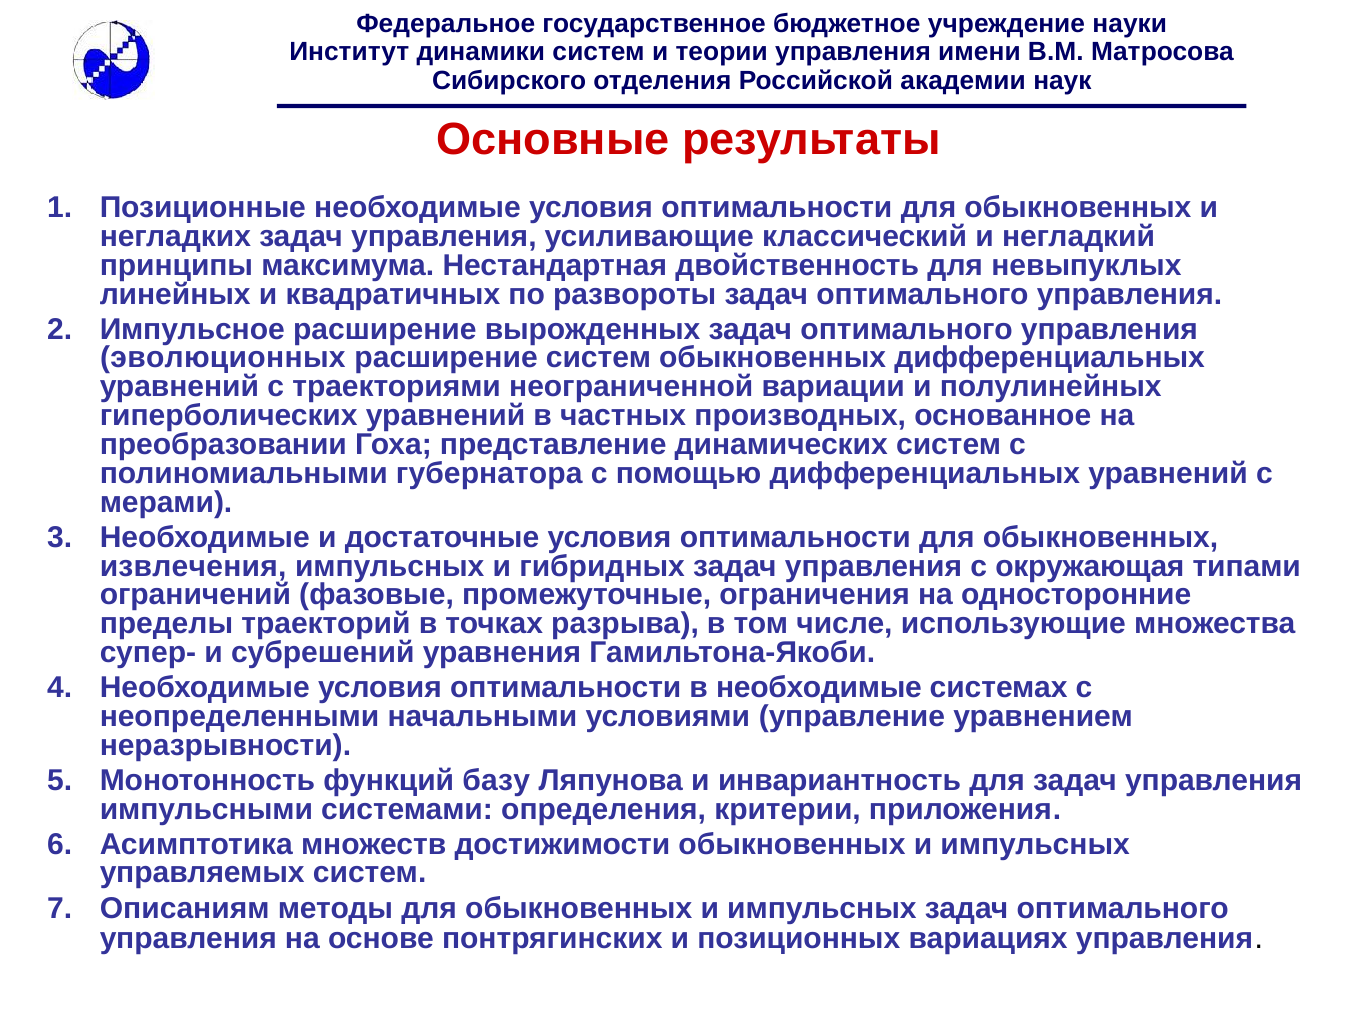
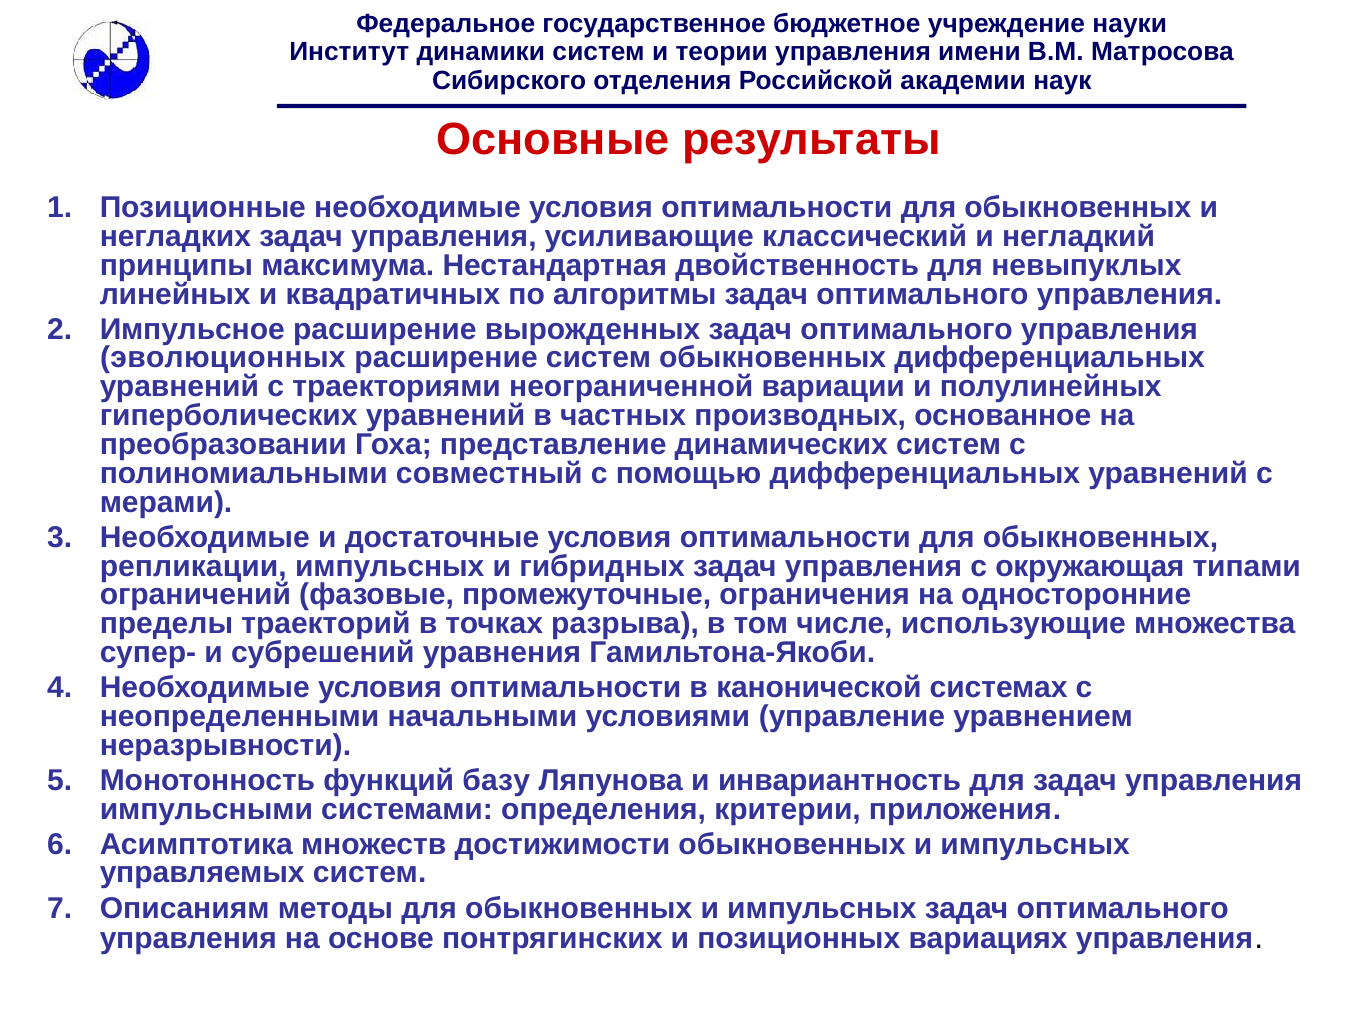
развороты: развороты -> алгоритмы (635, 294)
губернатора: губернатора -> совместный (489, 473)
извлечения: извлечения -> репликации (193, 566)
в необходимые: необходимые -> канонической (819, 688)
